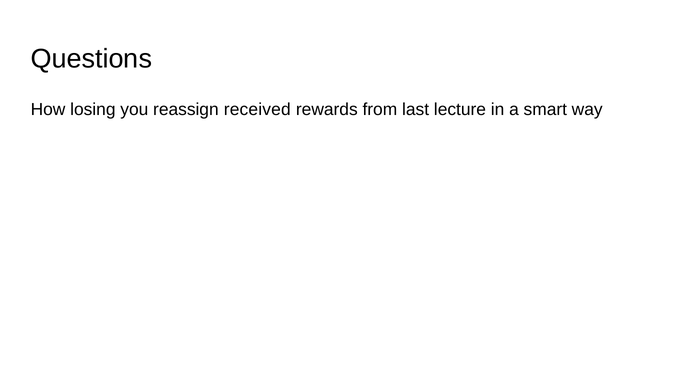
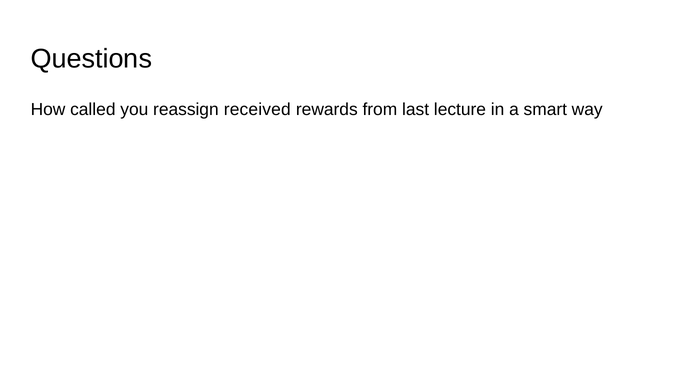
losing: losing -> called (93, 109)
